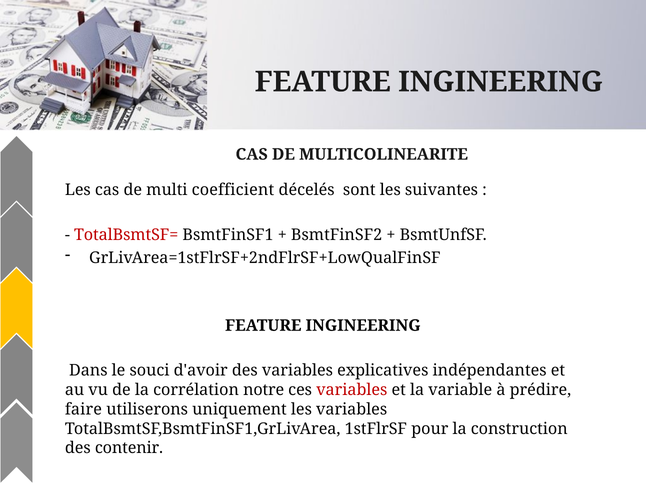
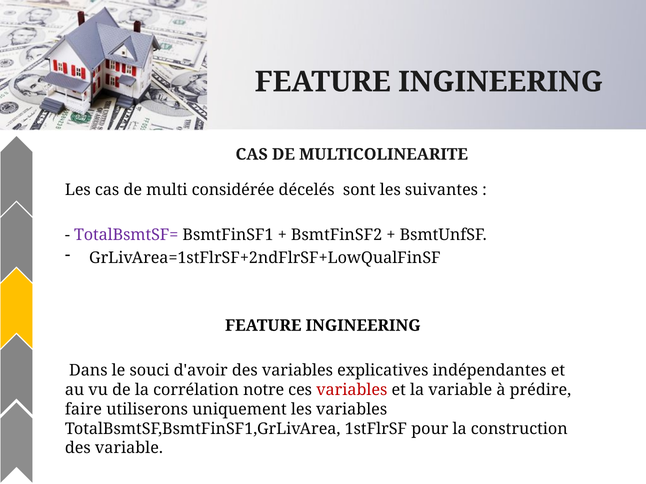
coefficient: coefficient -> considérée (233, 190)
TotalBsmtSF= colour: red -> purple (126, 235)
des contenir: contenir -> variable (129, 449)
